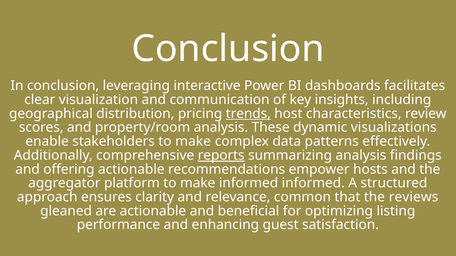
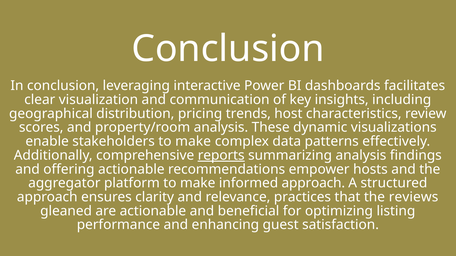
trends underline: present -> none (248, 114)
informed informed: informed -> approach (313, 183)
common: common -> practices (302, 197)
